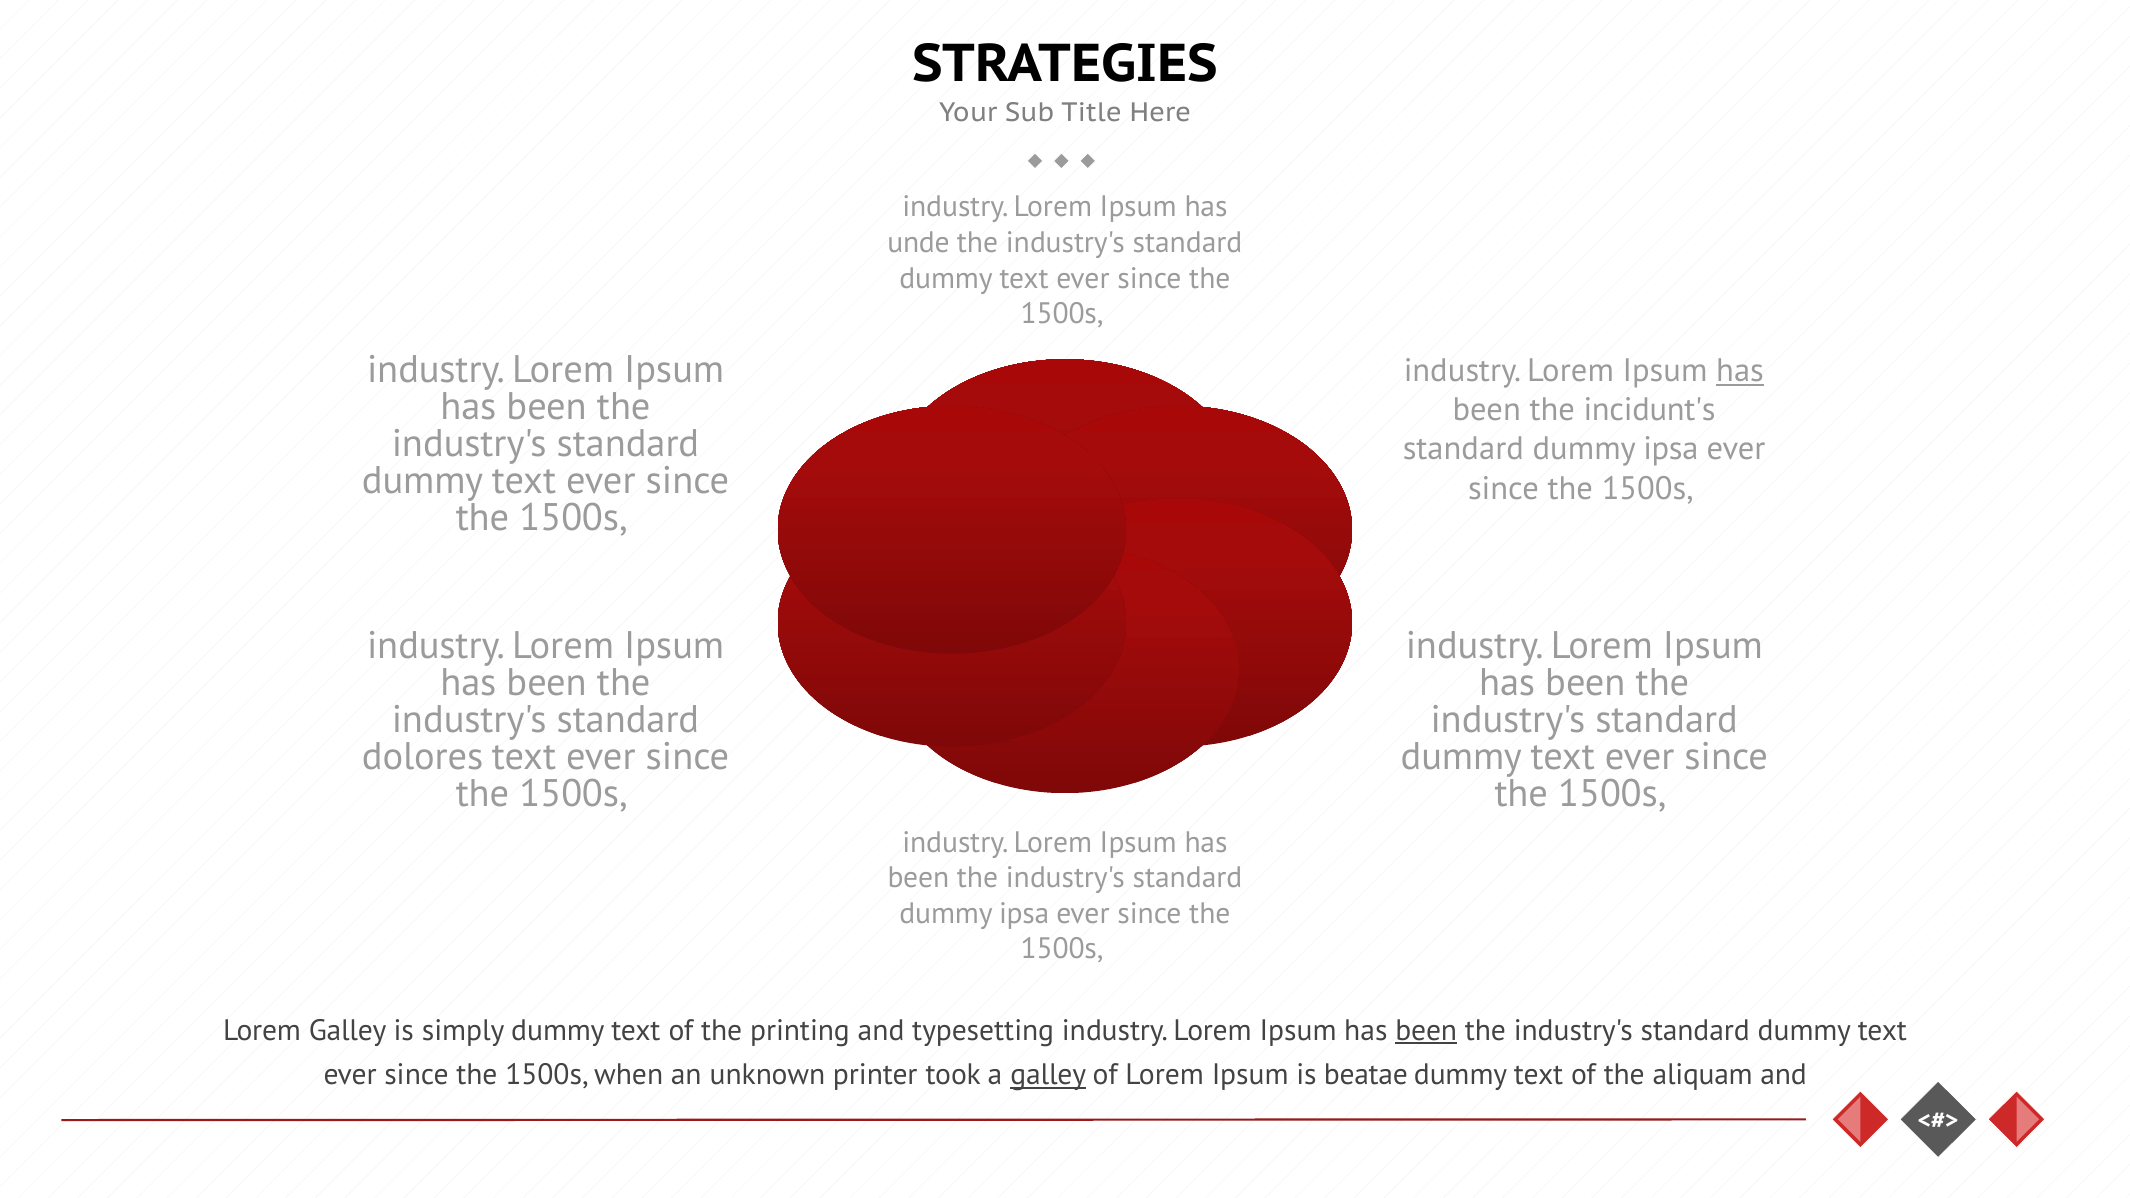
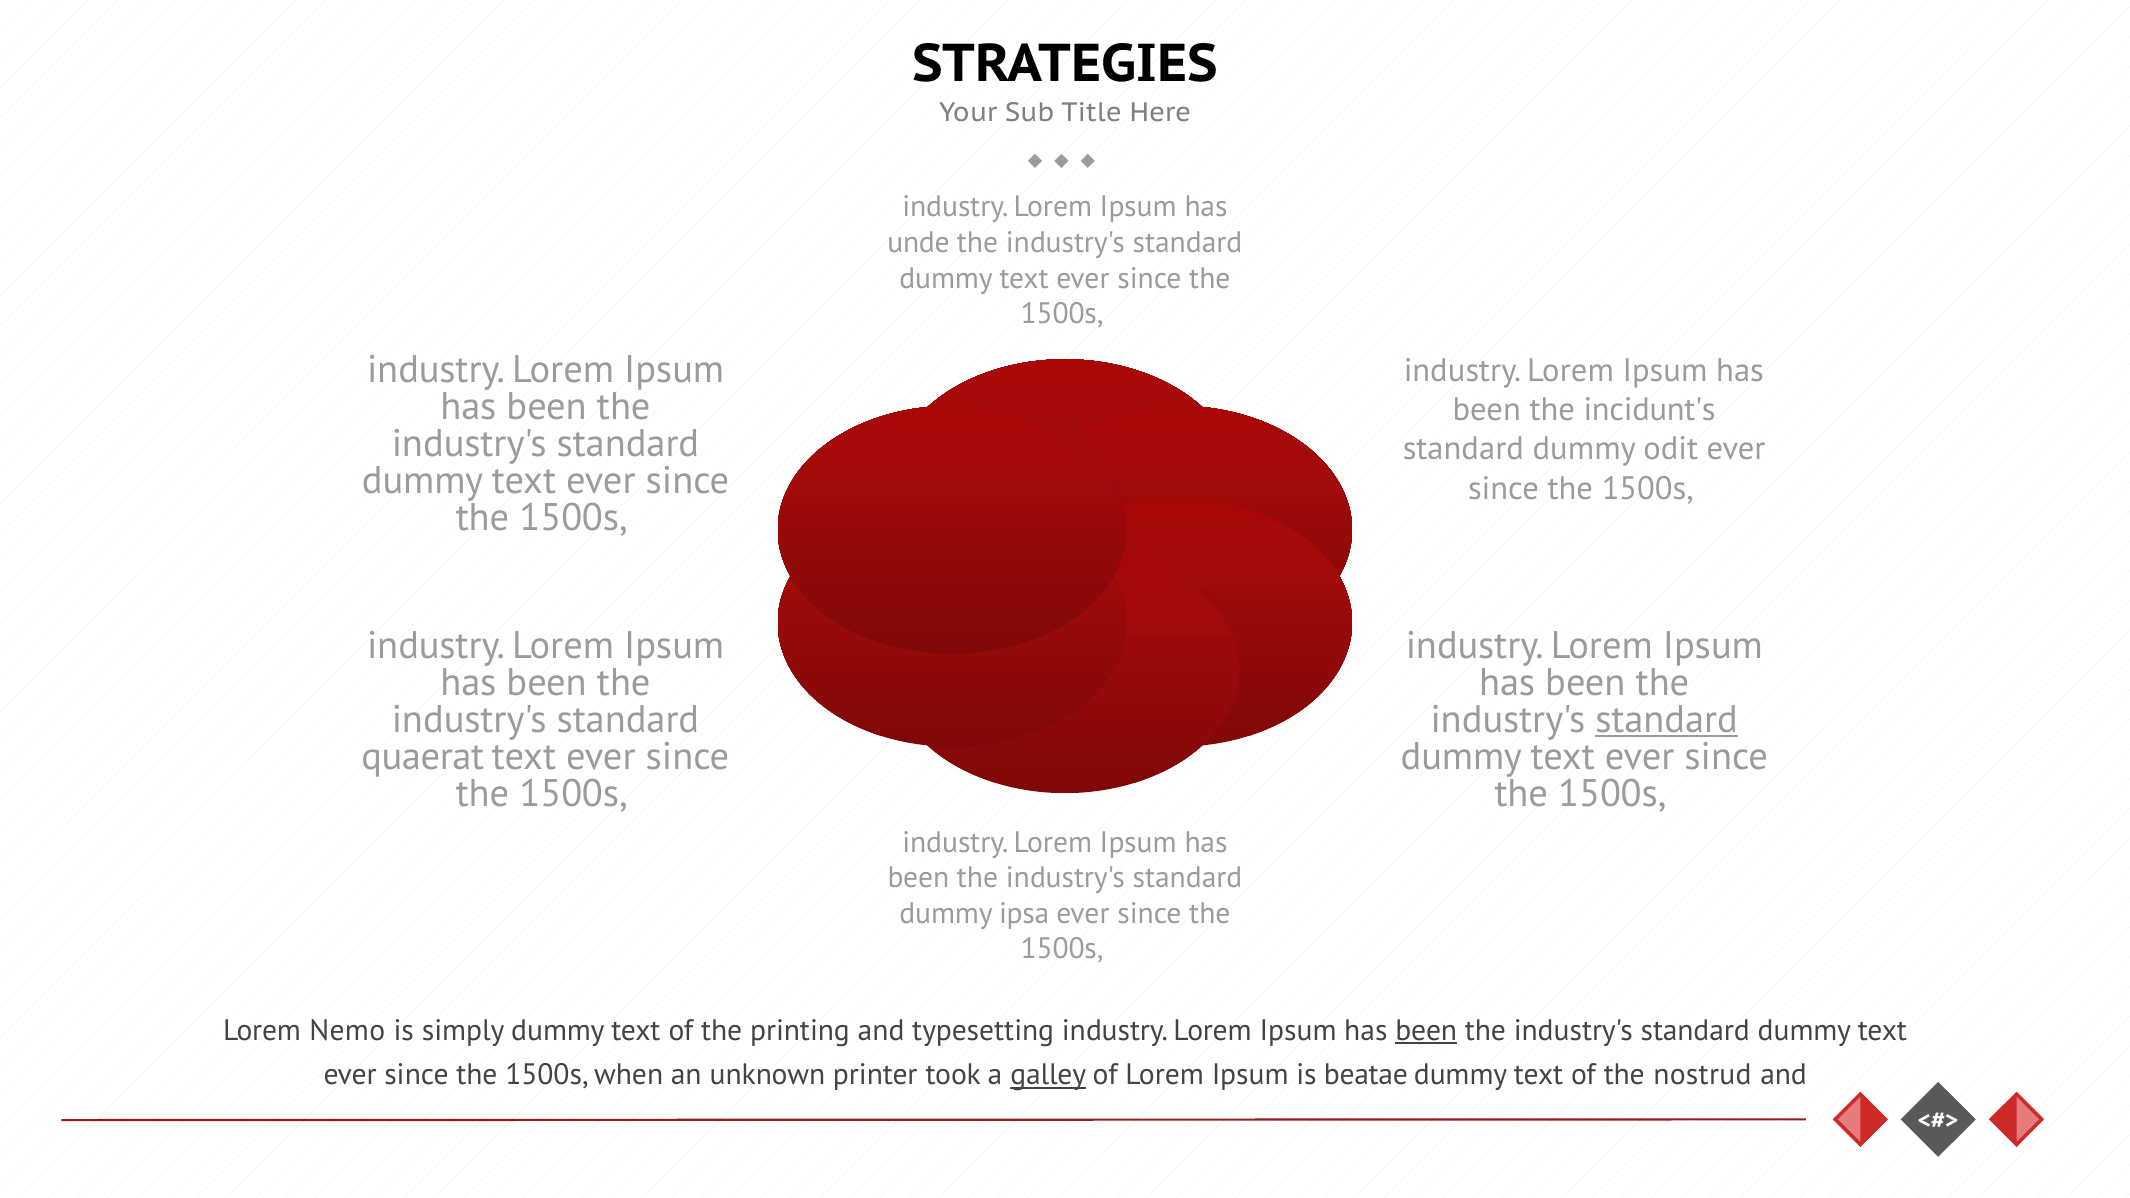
has underline: present -> none (1740, 371)
ipsa: ipsa -> odit (1671, 449)
standard underline: none -> present (1667, 720)
dolores: dolores -> quaerat (423, 757)
Lorem Galley: Galley -> Nemo (347, 1031)
aliquam: aliquam -> nostrud (1702, 1075)
